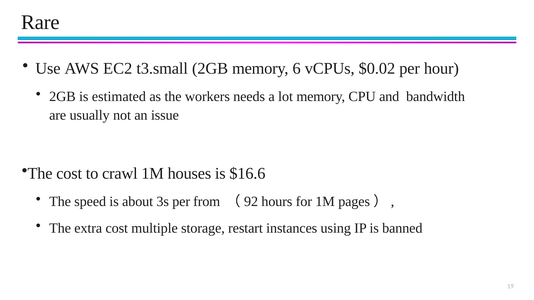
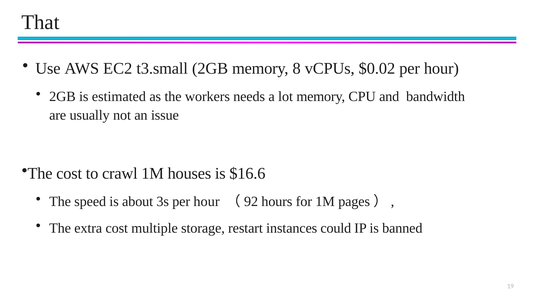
Rare: Rare -> That (40, 22)
6: 6 -> 8 (297, 69)
3s per from: from -> hour (207, 202)
using: using -> could (336, 228)
